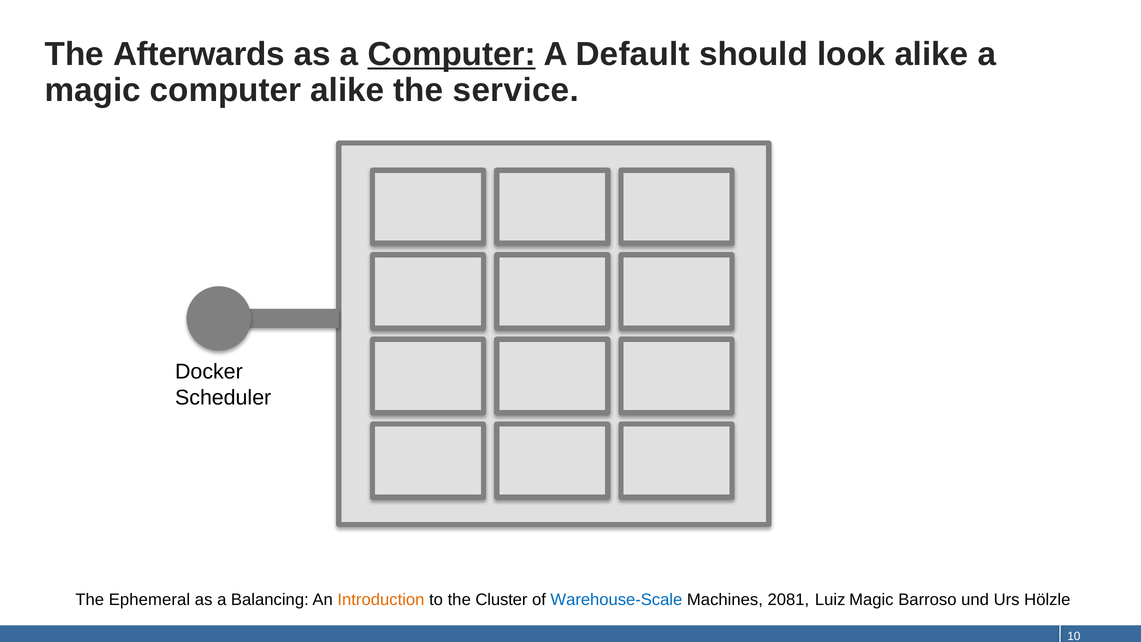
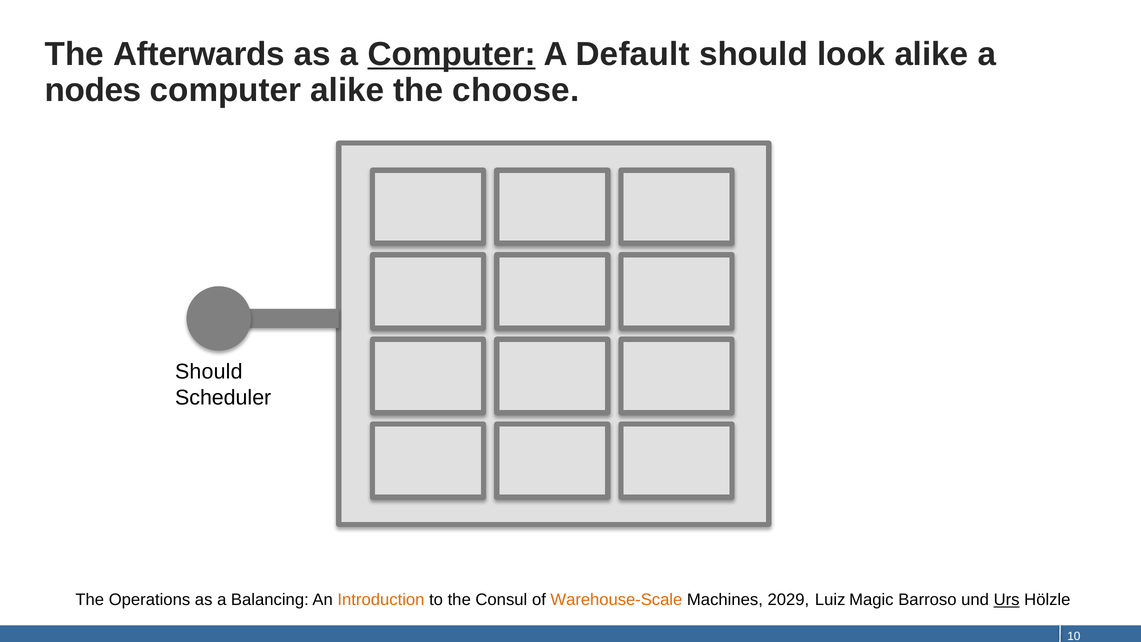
magic: magic -> nodes (93, 90)
service: service -> choose (516, 90)
Docker: Docker -> Should (209, 372)
Ephemeral: Ephemeral -> Operations (149, 600)
Cluster: Cluster -> Consul (501, 600)
Warehouse-Scale colour: blue -> orange (616, 600)
2081: 2081 -> 2029 (788, 600)
Urs underline: none -> present (1007, 600)
